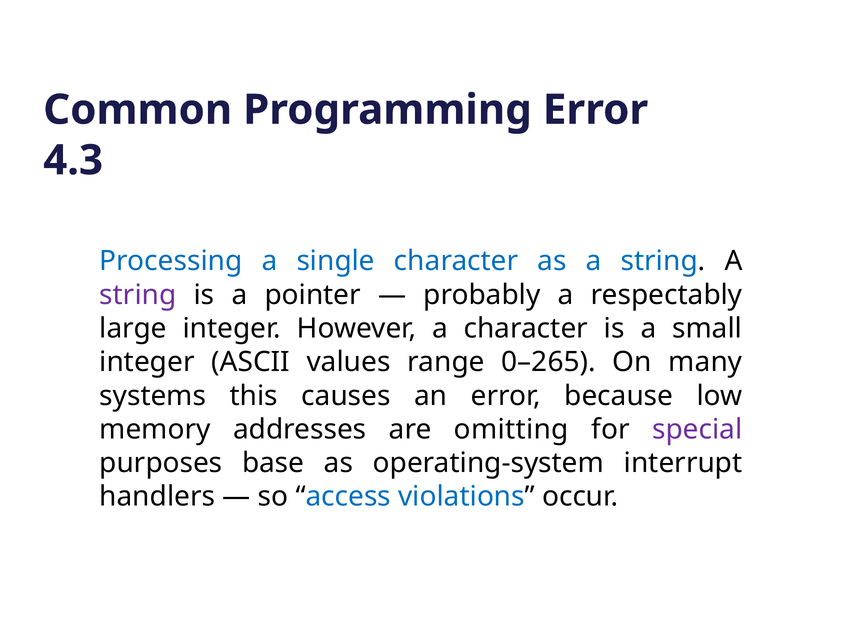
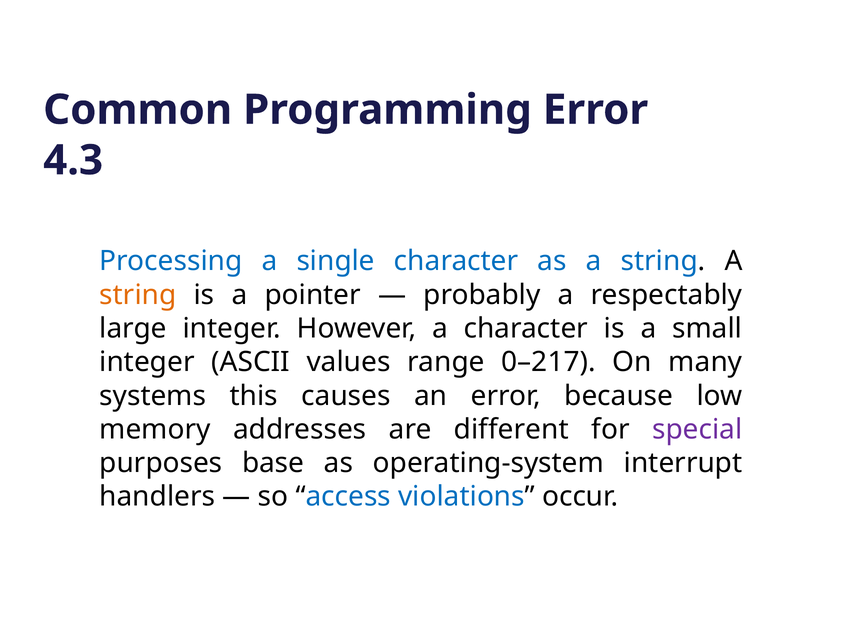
string colour: purple -> orange (138, 295)
0–265: 0–265 -> 0–217 (548, 362)
omitting: omitting -> different (511, 430)
